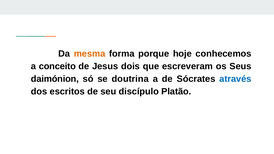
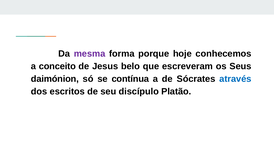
mesma colour: orange -> purple (90, 54)
dois: dois -> belo (130, 66)
doutrina: doutrina -> contínua (130, 79)
